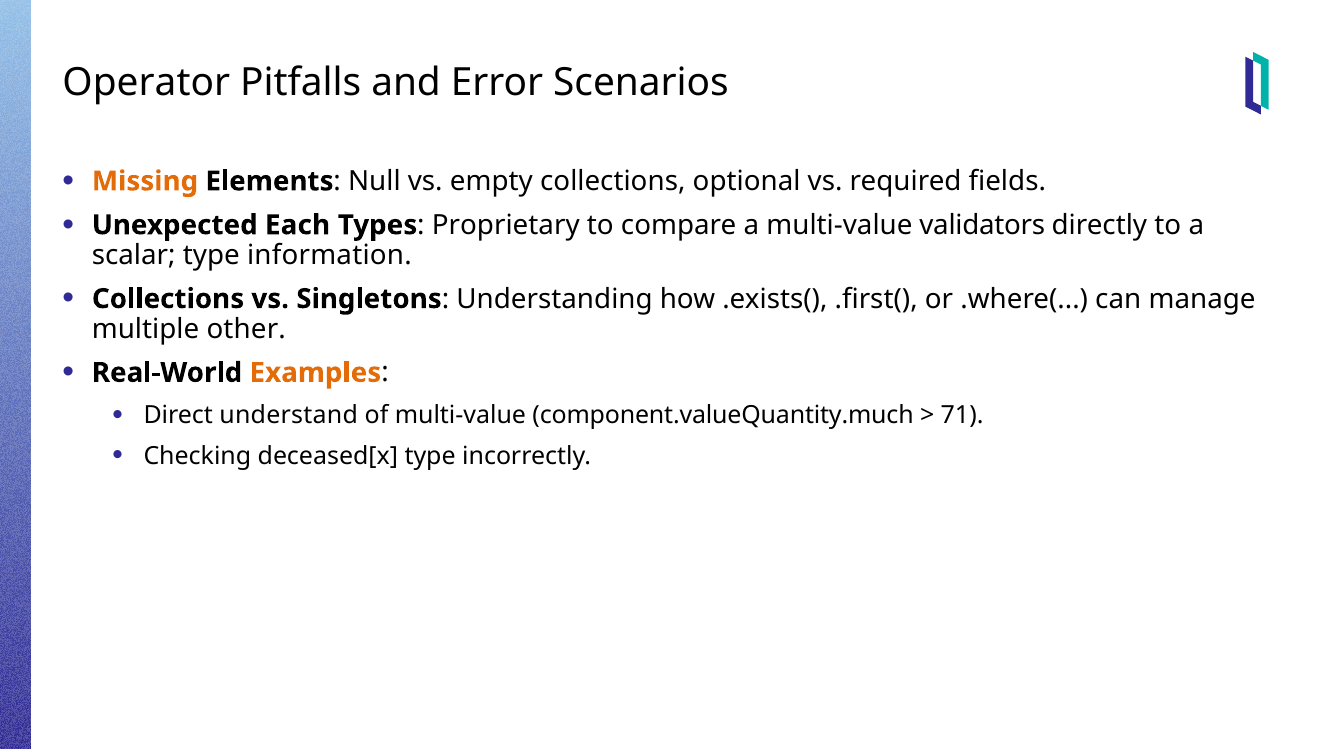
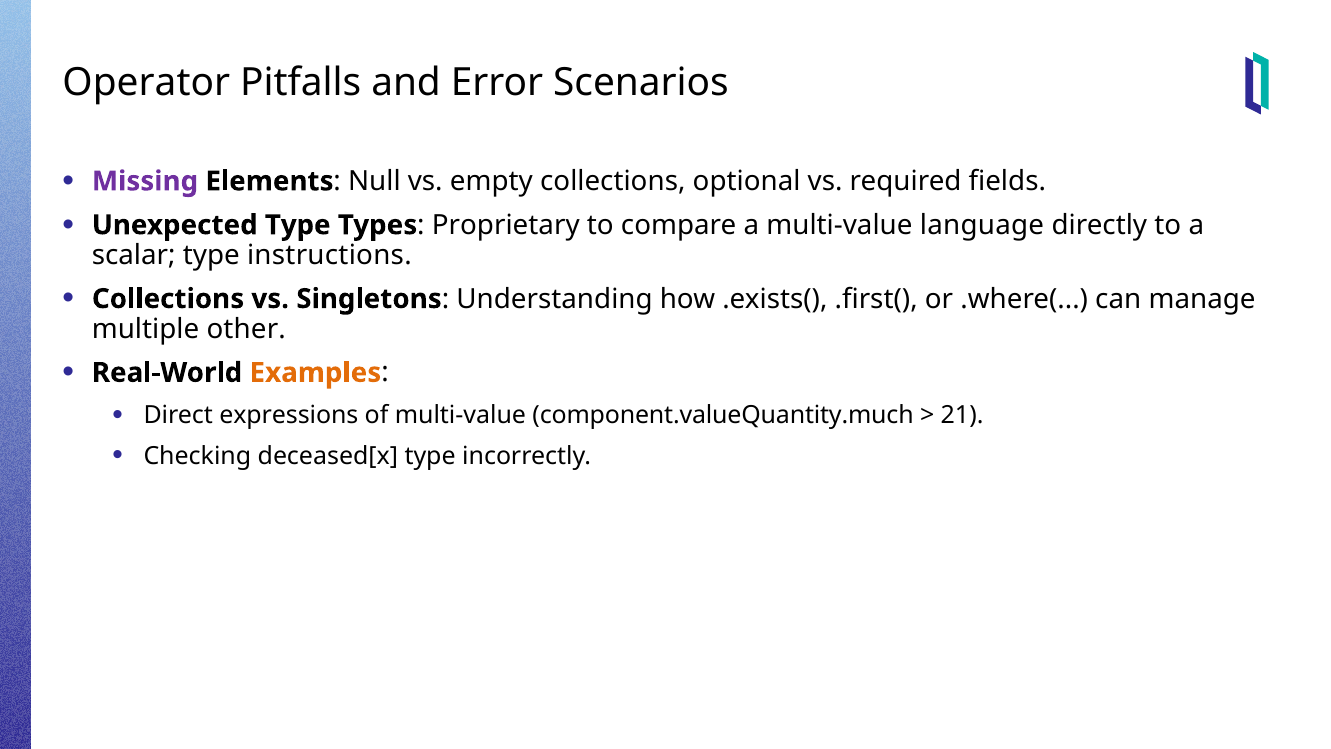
Missing colour: orange -> purple (145, 181)
Unexpected Each: Each -> Type (298, 225)
validators: validators -> language (982, 225)
information: information -> instructions (329, 255)
understand: understand -> expressions (289, 415)
71: 71 -> 21 (962, 415)
